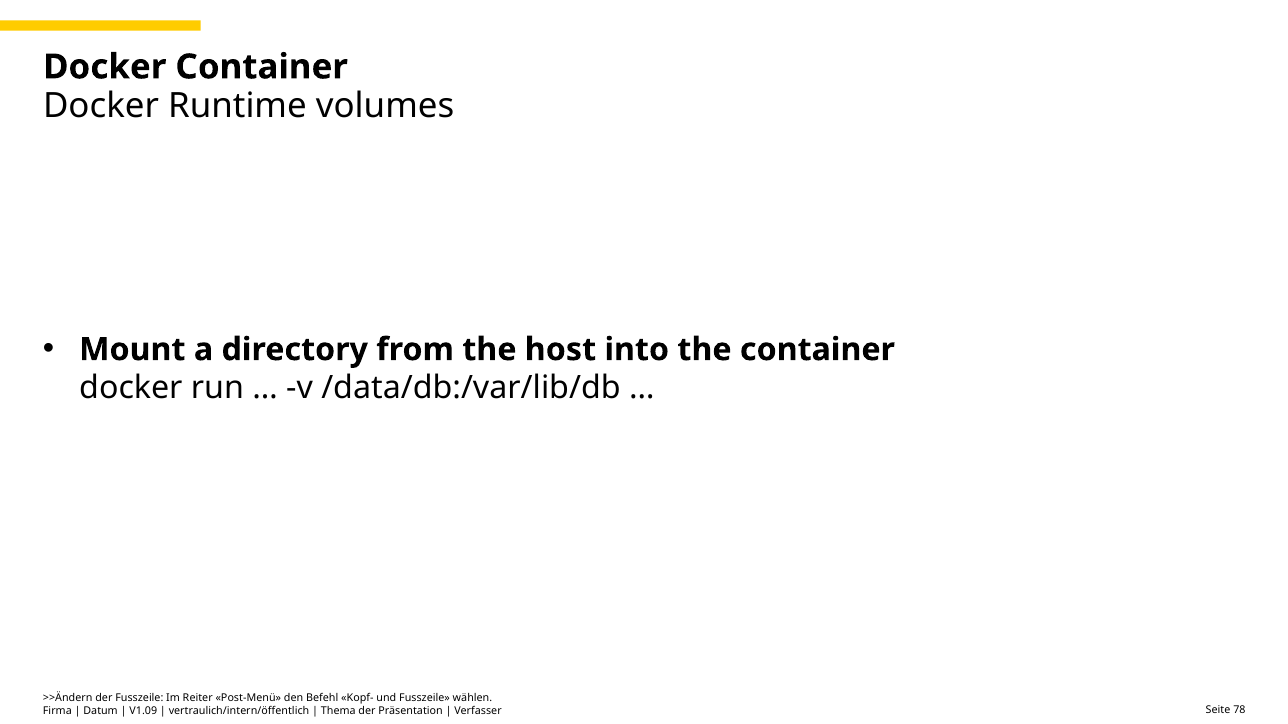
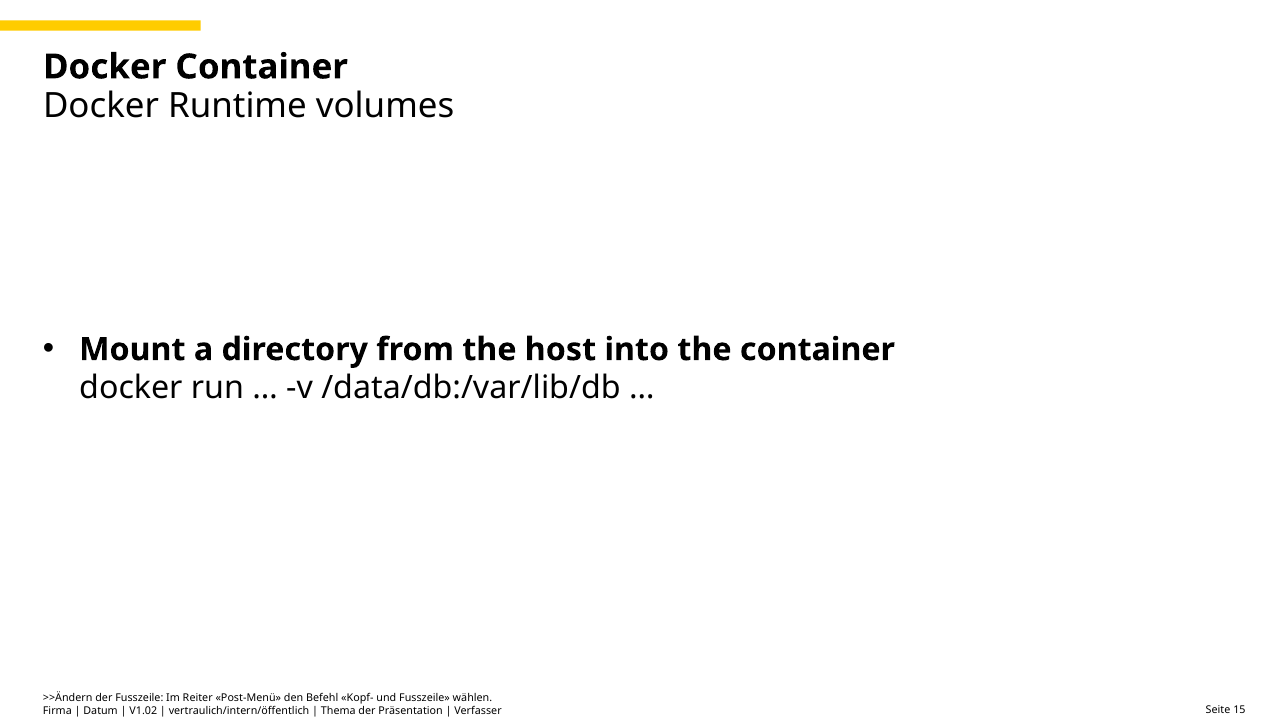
78: 78 -> 15 (1239, 711)
V1.09: V1.09 -> V1.02 (143, 711)
